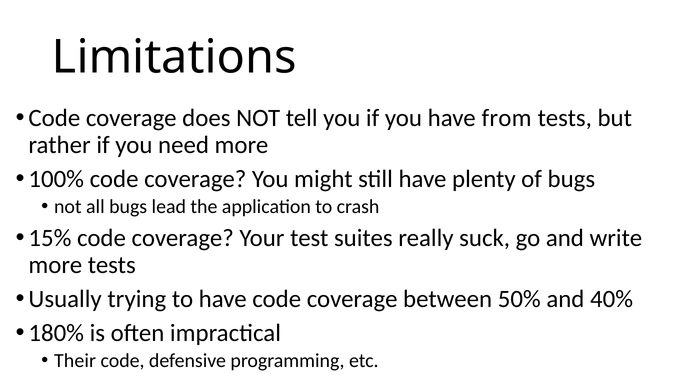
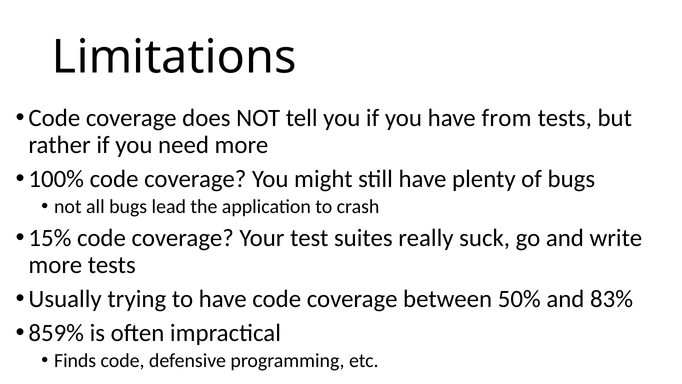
40%: 40% -> 83% (612, 299)
180%: 180% -> 859% (56, 333)
Their: Their -> Finds (75, 360)
